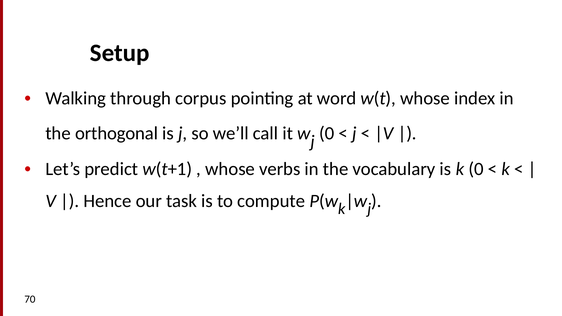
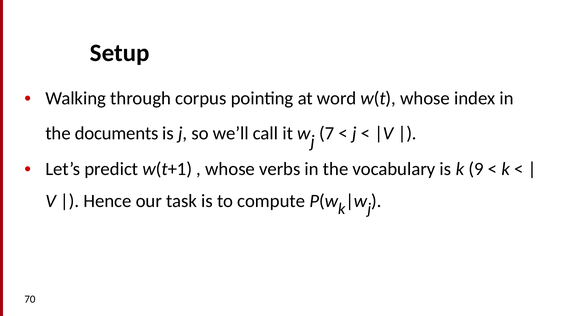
orthogonal: orthogonal -> documents (117, 133)
j 0: 0 -> 7 (327, 133)
k 0: 0 -> 9 (476, 169)
